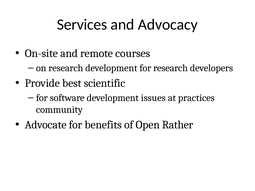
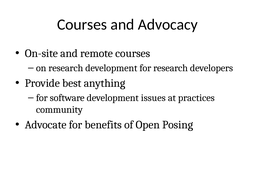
Services: Services -> Courses (82, 25)
scientific: scientific -> anything (105, 83)
Rather: Rather -> Posing (178, 125)
